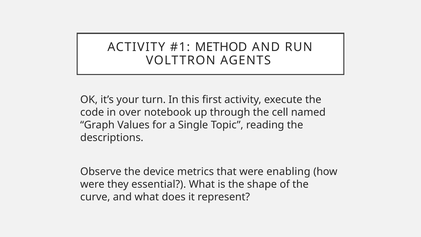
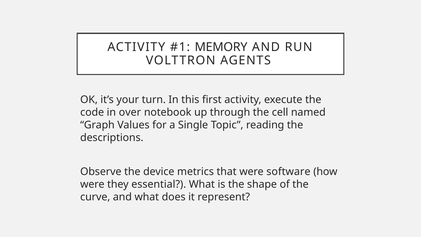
METHOD: METHOD -> MEMORY (221, 47)
enabling: enabling -> software (288, 172)
